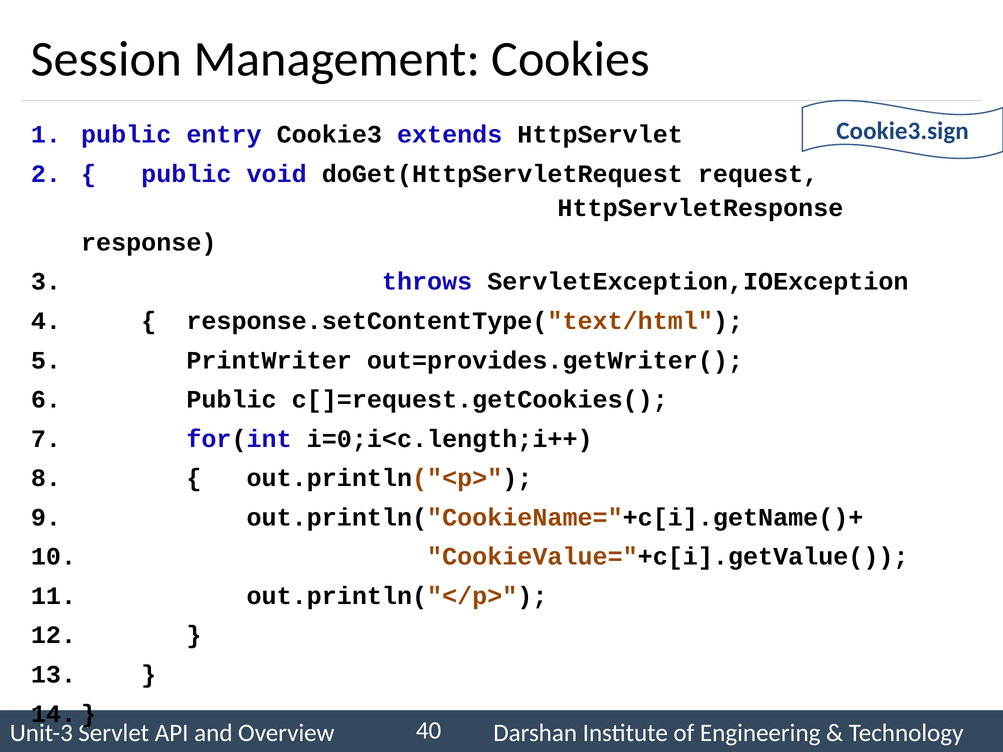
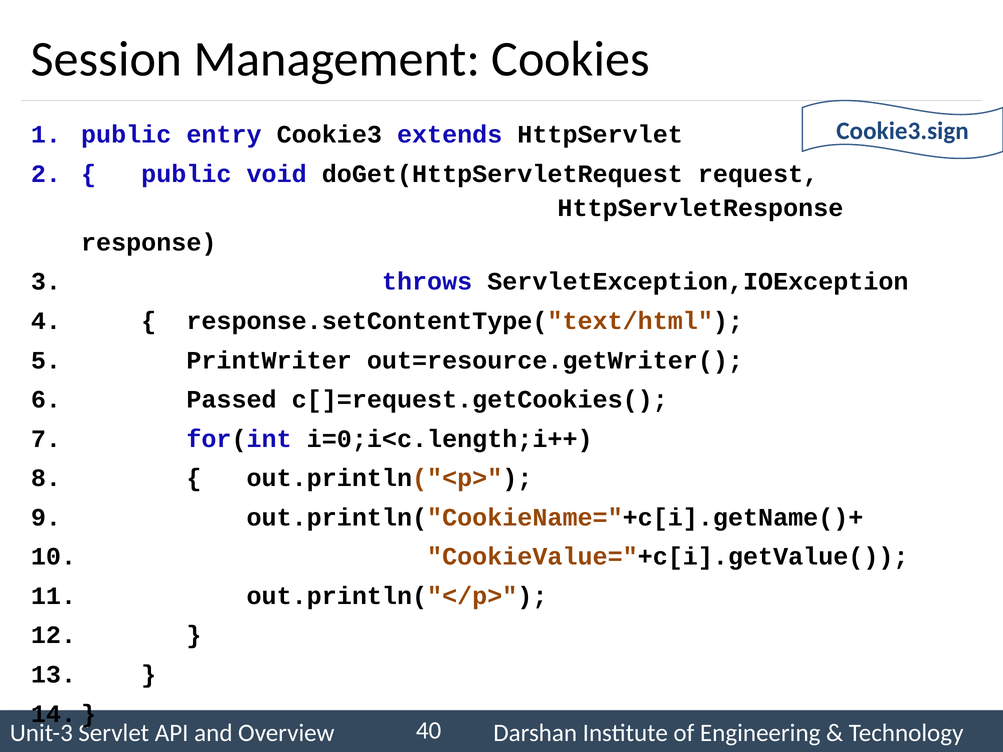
out=provides.getWriter(: out=provides.getWriter( -> out=resource.getWriter( (555, 360)
Public: Public -> Passed (232, 400)
